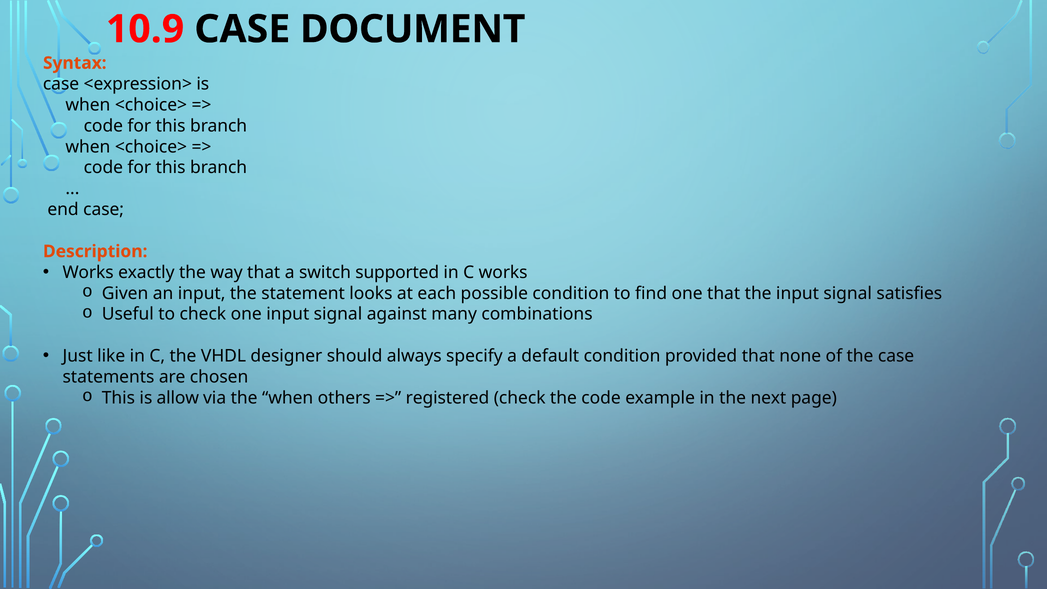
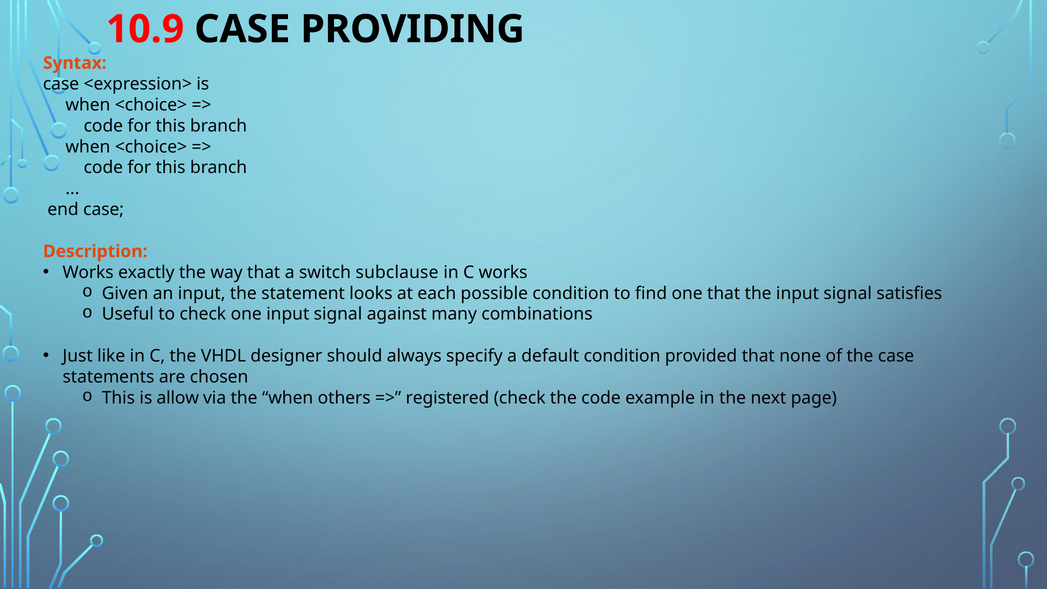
DOCUMENT: DOCUMENT -> PROVIDING (413, 29)
supported: supported -> subclause (397, 272)
